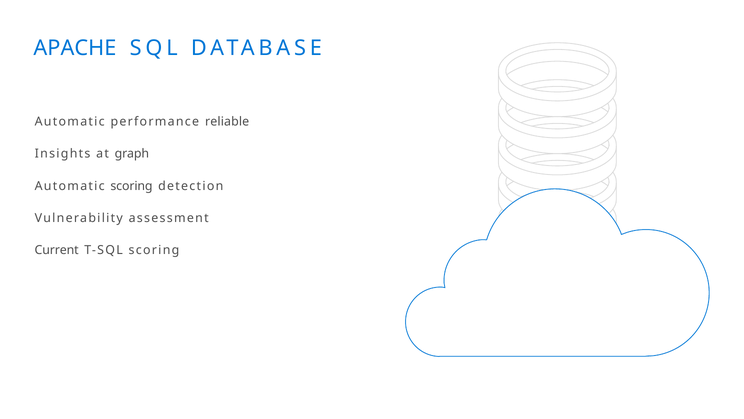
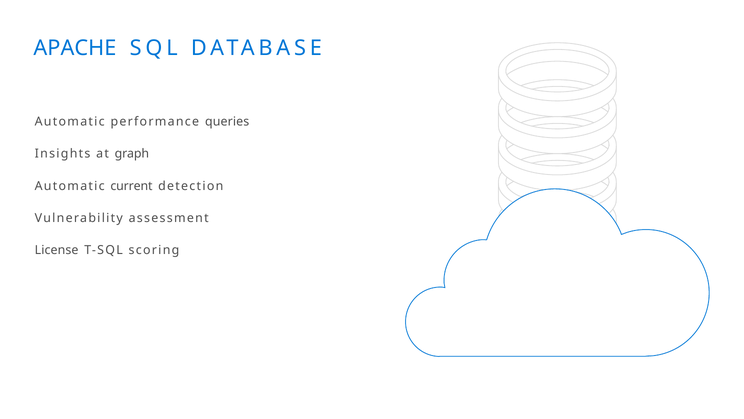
reliable: reliable -> queries (227, 122)
Automatic scoring: scoring -> current (131, 186)
Current: Current -> License (57, 250)
